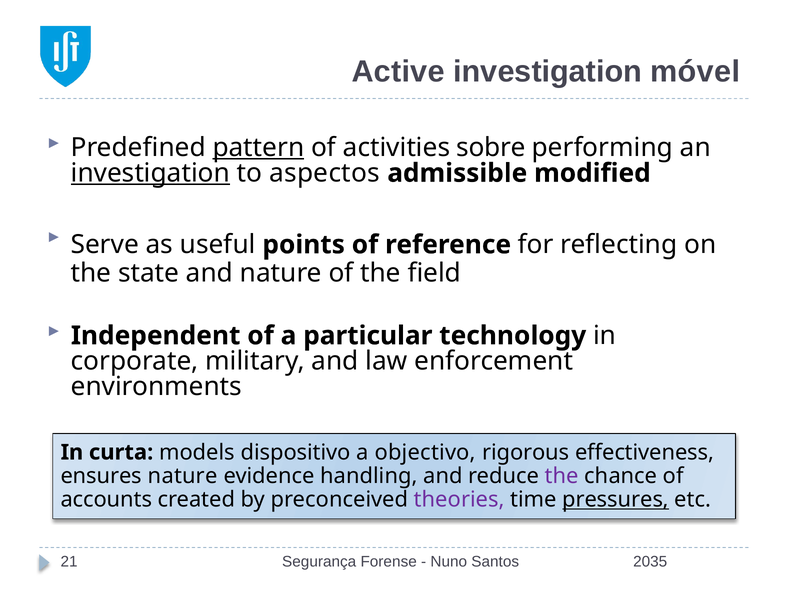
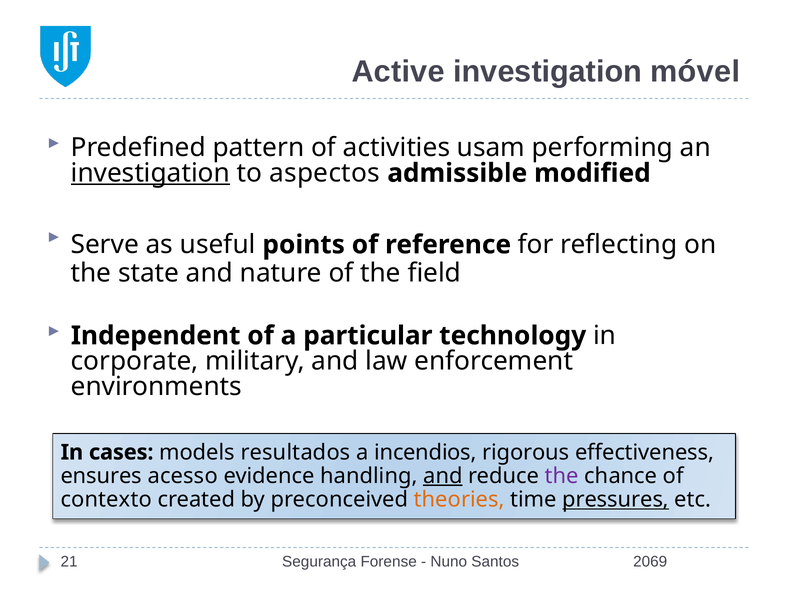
pattern underline: present -> none (258, 148)
sobre: sobre -> usam (491, 148)
curta: curta -> cases (121, 452)
dispositivo: dispositivo -> resultados (296, 452)
objectivo: objectivo -> incendios (425, 452)
ensures nature: nature -> acesso (183, 476)
and underline: none -> present (443, 476)
accounts: accounts -> contexto (106, 500)
theories colour: purple -> orange (459, 500)
2035: 2035 -> 2069 (650, 562)
